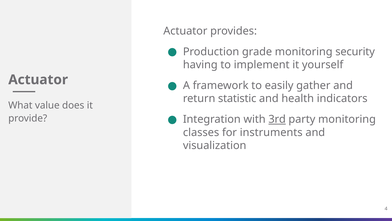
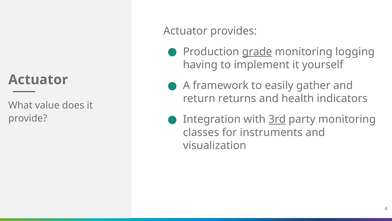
grade underline: none -> present (257, 52)
security: security -> logging (355, 52)
statistic: statistic -> returns (237, 98)
